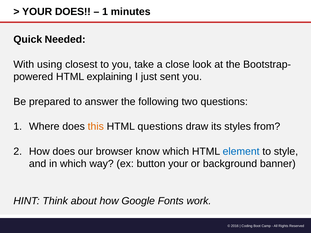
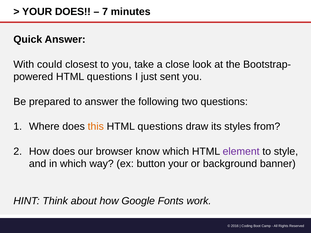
1: 1 -> 7 (105, 12)
Quick Needed: Needed -> Answer (65, 40)
using: using -> could (50, 64)
explaining: explaining -> questions (109, 77)
element colour: blue -> purple (241, 152)
